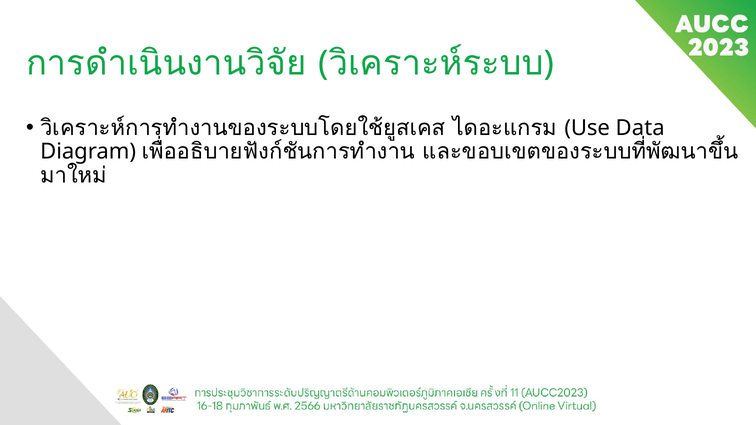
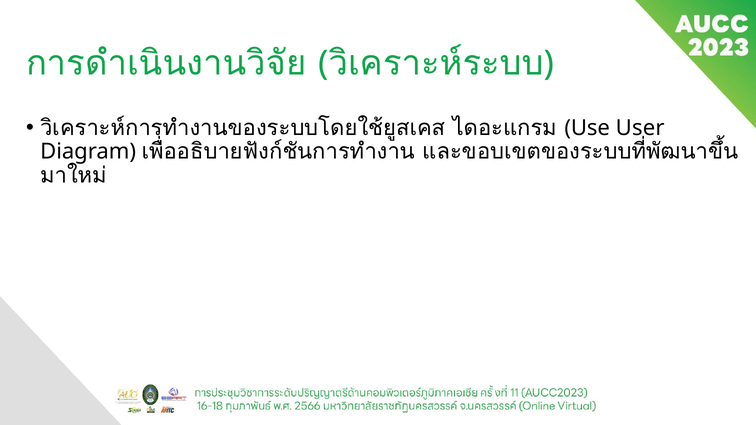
Data: Data -> User (640, 128)
